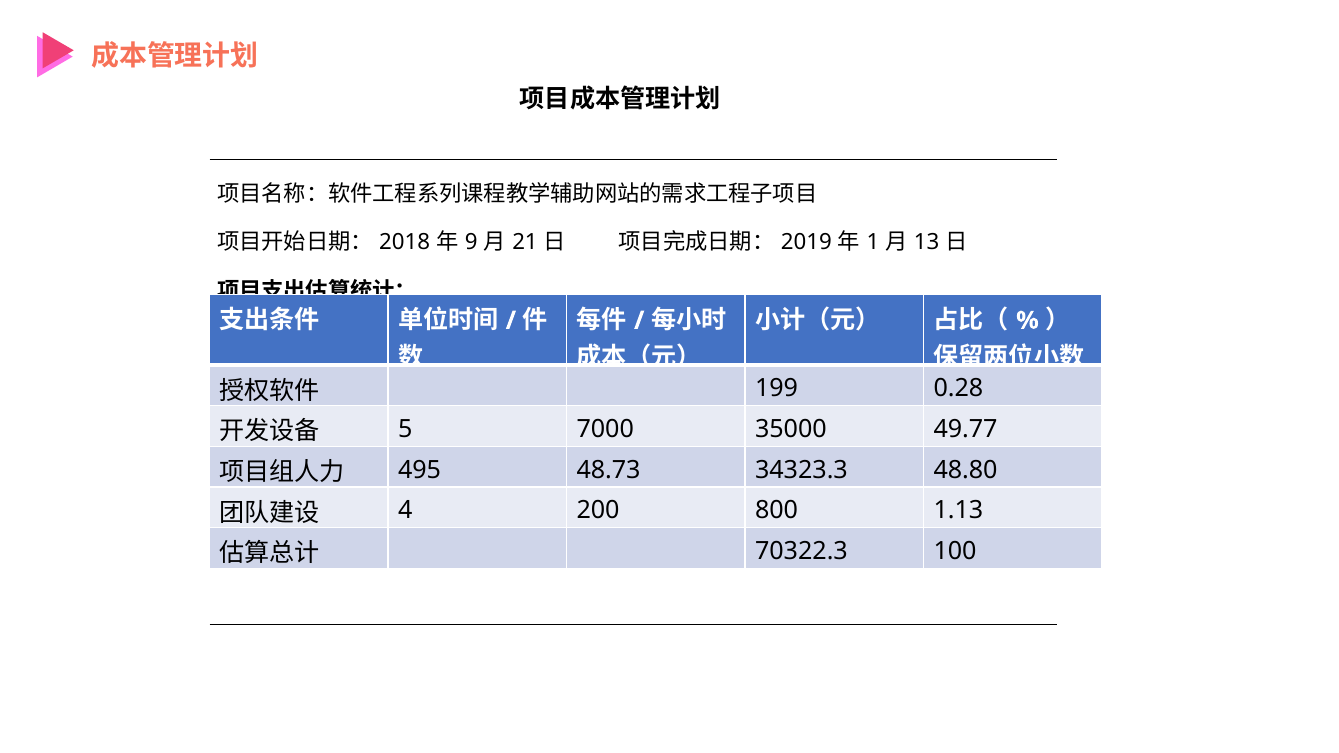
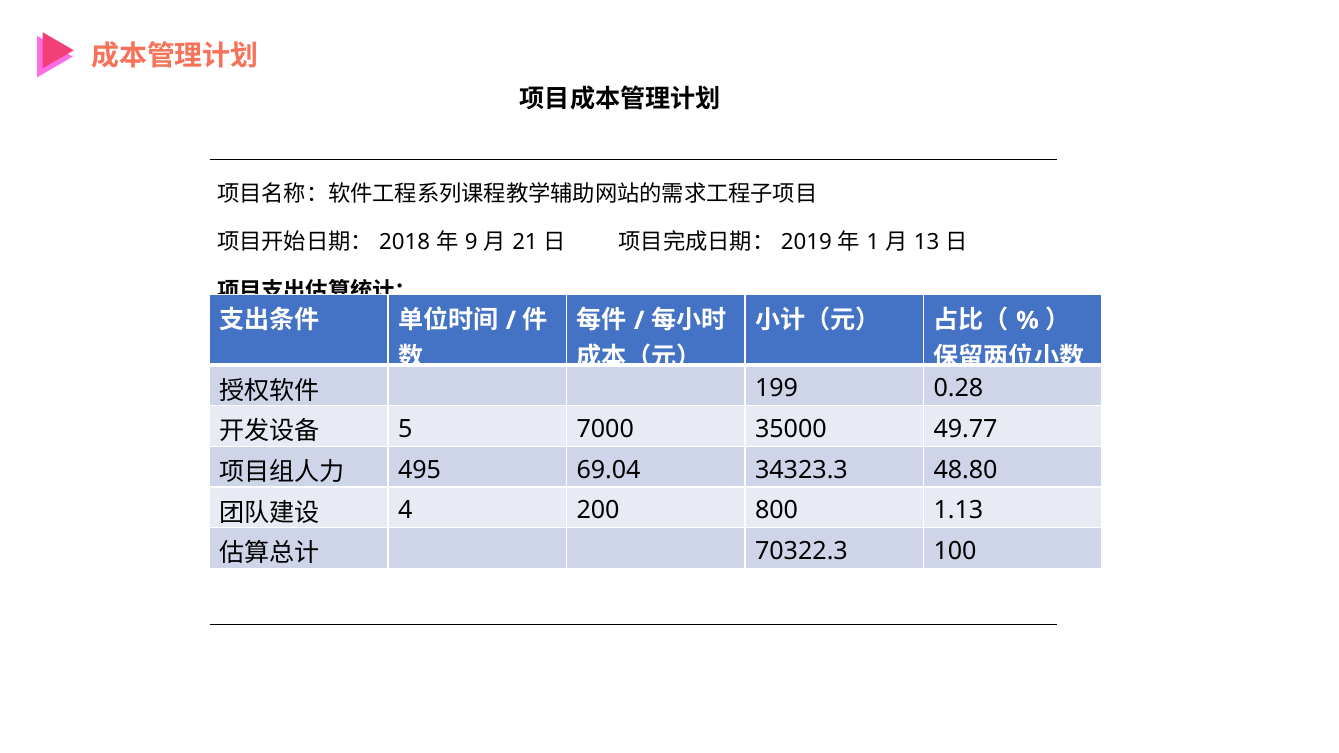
48.73: 48.73 -> 69.04 (609, 470)
